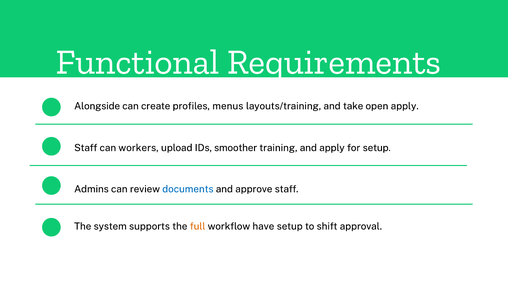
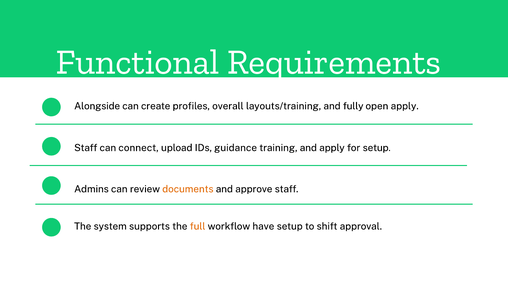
menus: menus -> overall (228, 106)
take: take -> fully (353, 106)
workers: workers -> connect (138, 148)
smoother: smoother -> guidance (236, 148)
documents colour: blue -> orange (188, 189)
